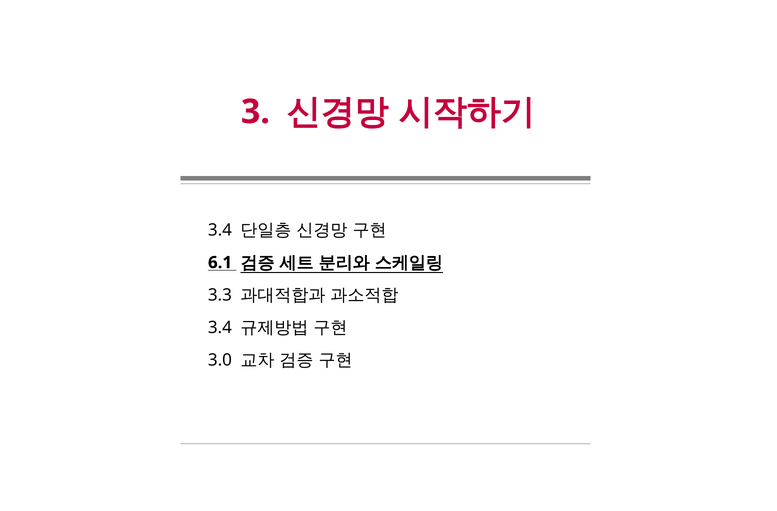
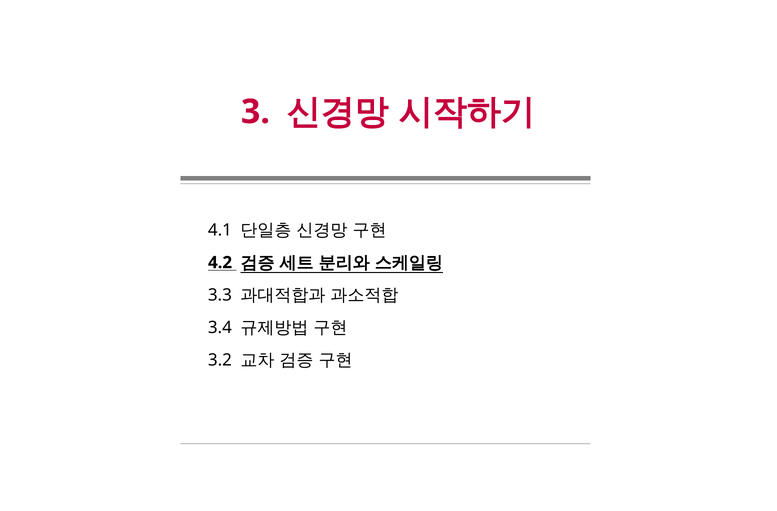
3.4: 3.4 -> 4.1 (220, 230)
6.1: 6.1 -> 4.2 (220, 262)
3.0: 3.0 -> 3.2 (220, 360)
